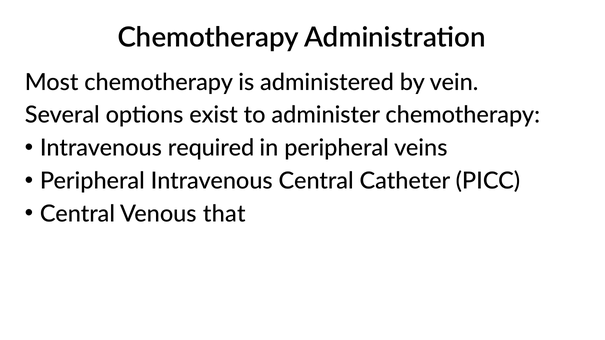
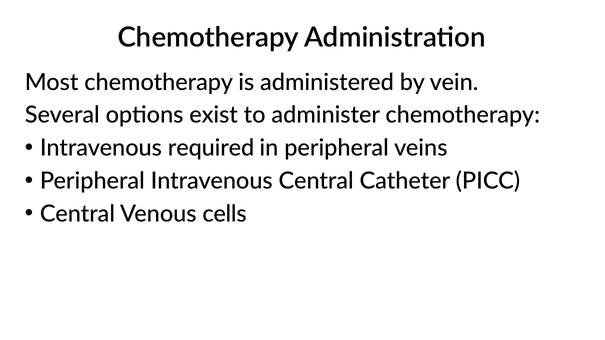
that: that -> cells (224, 214)
